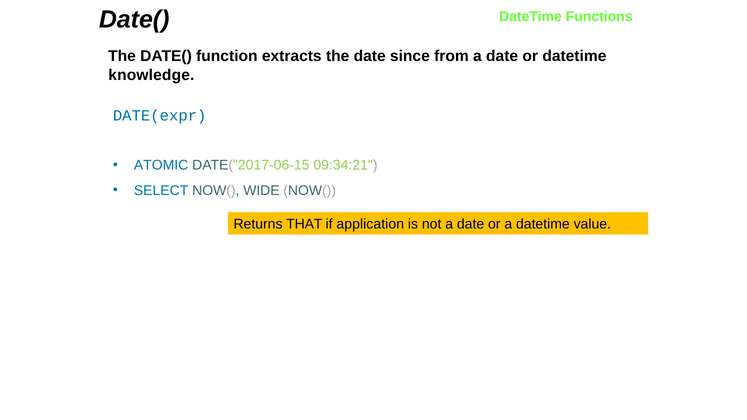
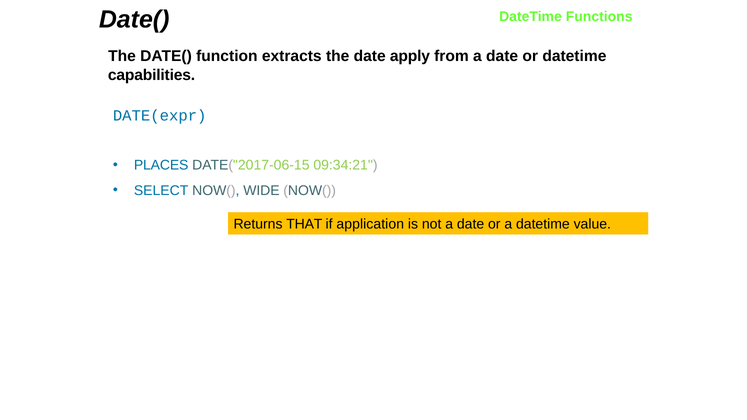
since: since -> apply (410, 56)
knowledge: knowledge -> capabilities (152, 75)
ATOMIC: ATOMIC -> PLACES (161, 165)
